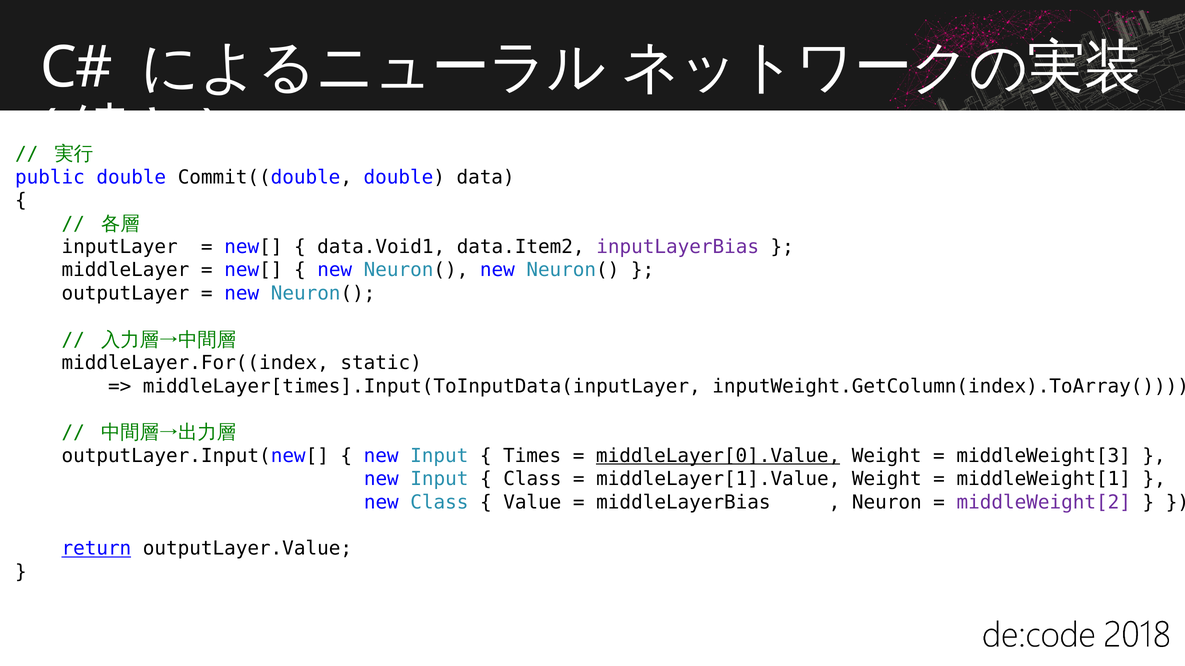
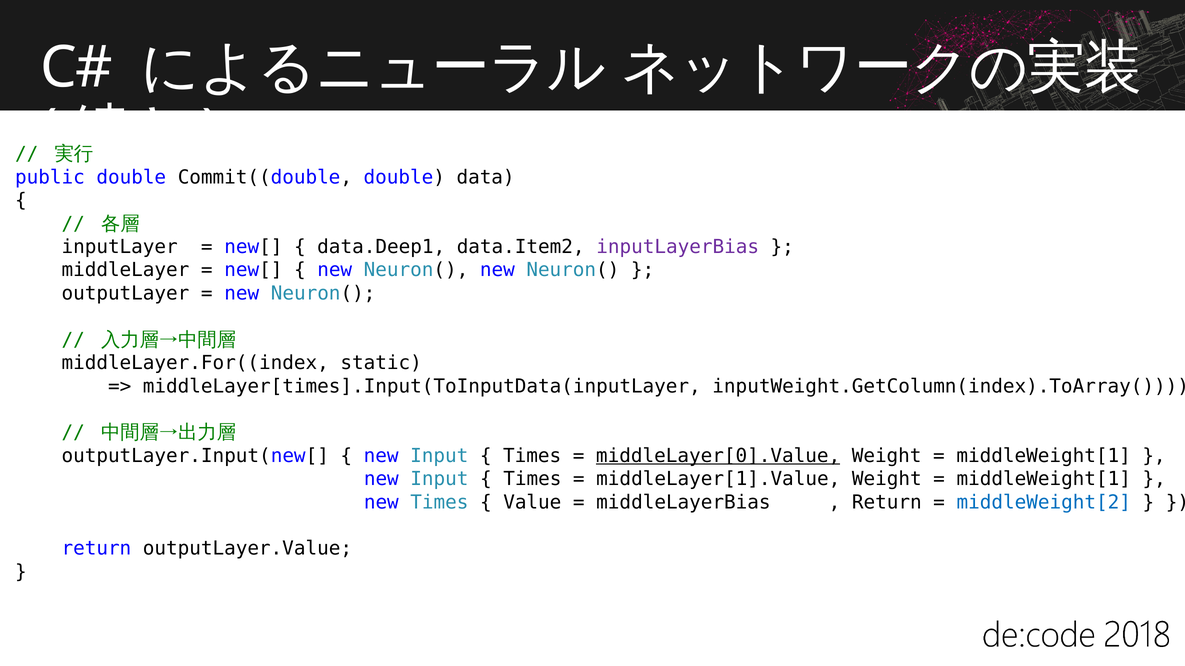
data.Void1: data.Void1 -> data.Deep1 (381, 247)
middleWeight[3: middleWeight[3 -> middleWeight[1 (1044, 456)
Class: Class -> Times (532, 479)
new Class: Class -> Times (439, 503)
Neuron: Neuron -> Return (887, 503)
middleWeight[2 colour: purple -> blue (1044, 503)
return underline: present -> none (96, 549)
